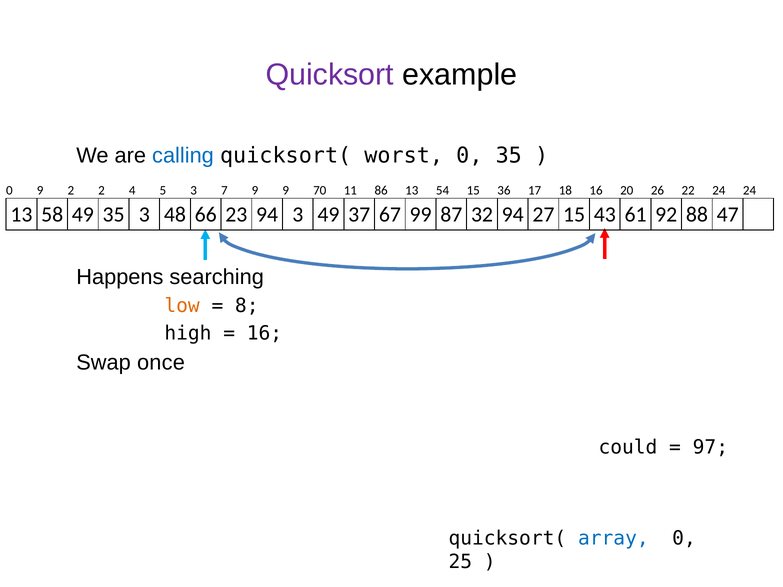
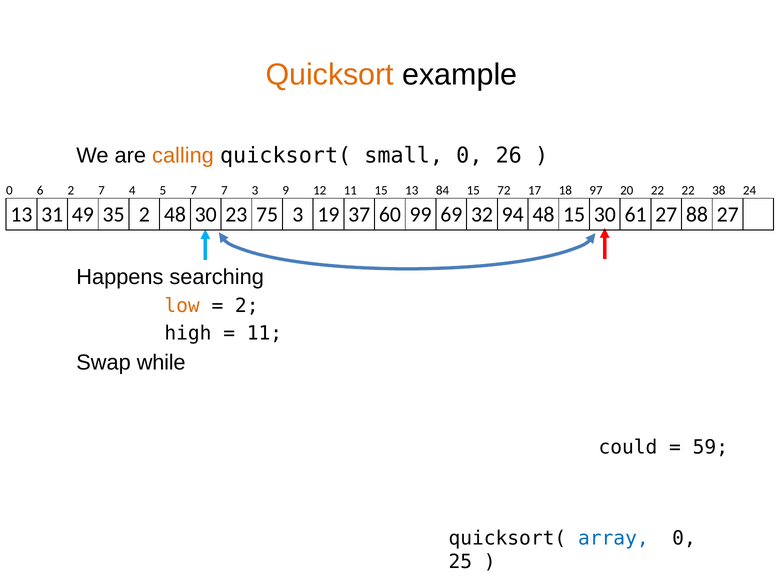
Quicksort colour: purple -> orange (330, 75)
calling colour: blue -> orange (183, 156)
worst: worst -> small (404, 156)
0 35: 35 -> 26 (509, 156)
0 9: 9 -> 6 (40, 191)
2 2: 2 -> 7 (102, 191)
5 3: 3 -> 7 (194, 191)
7 9: 9 -> 3 (255, 191)
70: 70 -> 12 (320, 191)
11 86: 86 -> 15 (381, 191)
54: 54 -> 84 (443, 191)
36: 36 -> 72 (504, 191)
18 16: 16 -> 97 (596, 191)
20 26: 26 -> 22 (657, 191)
22 24: 24 -> 38 (719, 191)
58: 58 -> 31 (52, 214)
35 3: 3 -> 2 (144, 214)
48 66: 66 -> 30 (206, 214)
23 94: 94 -> 75 (267, 214)
3 49: 49 -> 19 (328, 214)
67: 67 -> 60 (390, 214)
87: 87 -> 69 (451, 214)
94 27: 27 -> 48 (543, 214)
15 43: 43 -> 30 (605, 214)
61 92: 92 -> 27 (666, 214)
88 47: 47 -> 27 (728, 214)
8: 8 -> 2 (247, 306)
16: 16 -> 11 (264, 333)
once: once -> while (161, 363)
97: 97 -> 59 (710, 447)
